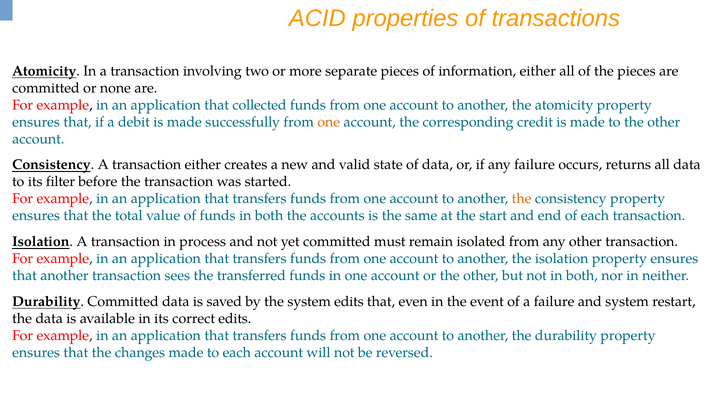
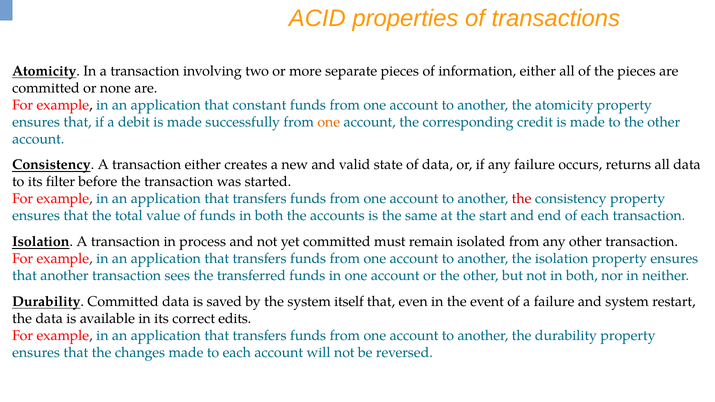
collected: collected -> constant (259, 105)
the colour: orange -> red (522, 199)
system edits: edits -> itself (349, 302)
